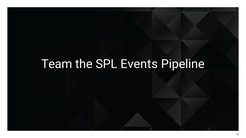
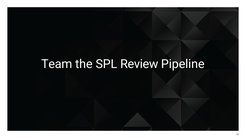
Events: Events -> Review (139, 64)
